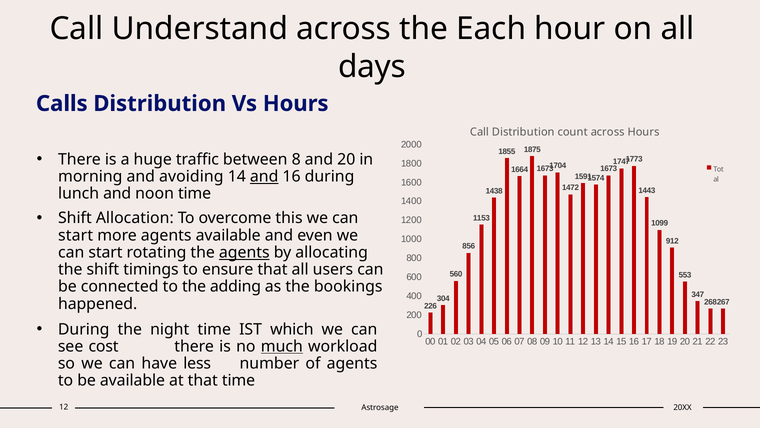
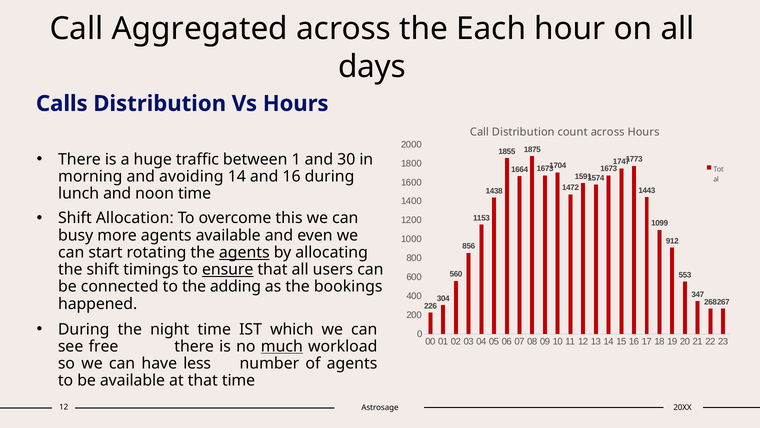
Understand: Understand -> Aggregated (200, 29)
8: 8 -> 1 (296, 159)
and 20: 20 -> 30 (346, 159)
and underline: present -> none (264, 176)
start: start -> busy (76, 235)
ensure underline: none -> present (228, 269)
cost: cost -> free (104, 346)
